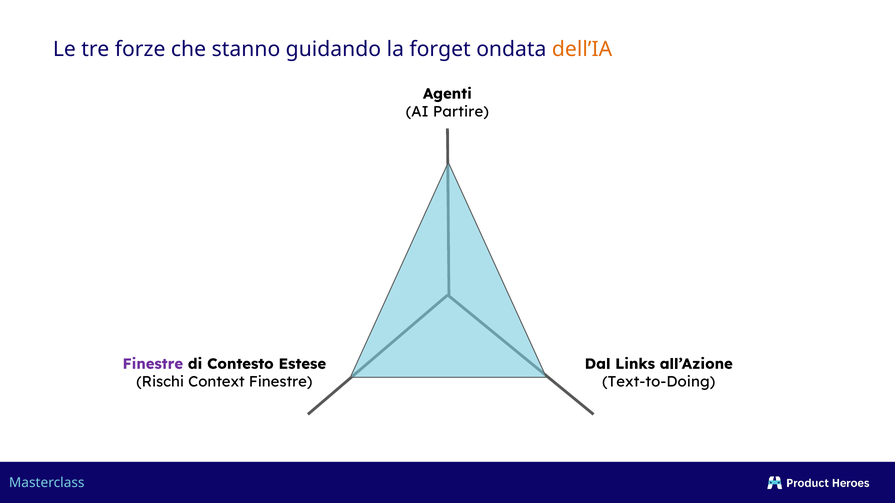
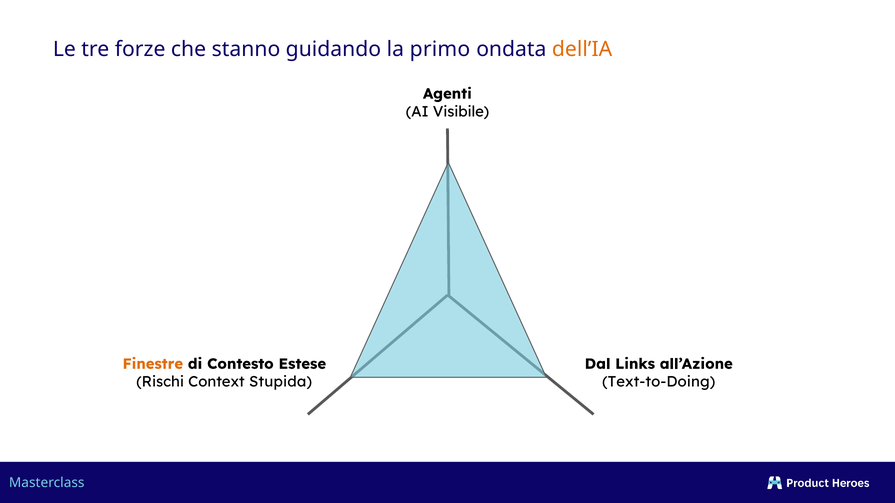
forget: forget -> primo (440, 49)
Partire: Partire -> Visibile (461, 112)
Finestre colour: purple -> orange (153, 364)
Context Finestre: Finestre -> Stupida (281, 382)
